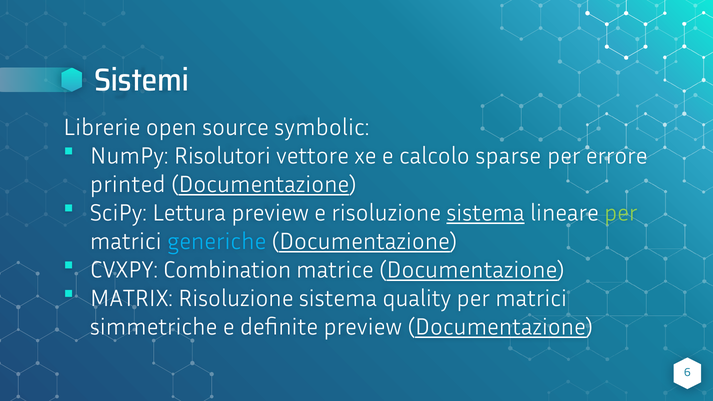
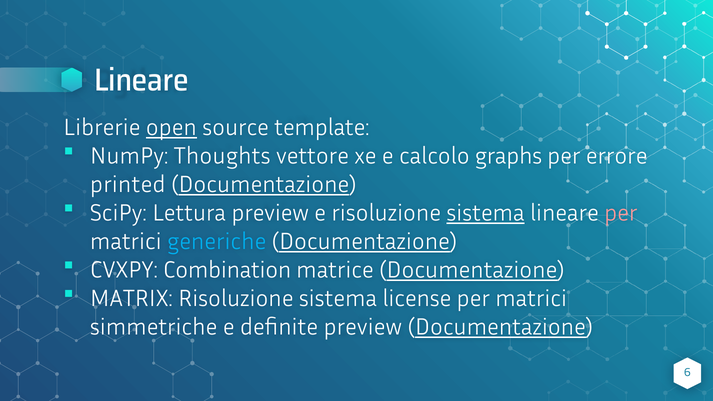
Sistemi: Sistemi -> Lineare (142, 80)
open underline: none -> present (171, 127)
symbolic: symbolic -> template (322, 127)
Risolutori: Risolutori -> Thoughts (222, 156)
sparse: sparse -> graphs (508, 156)
per colour: light green -> pink (621, 213)
quality: quality -> license (417, 299)
